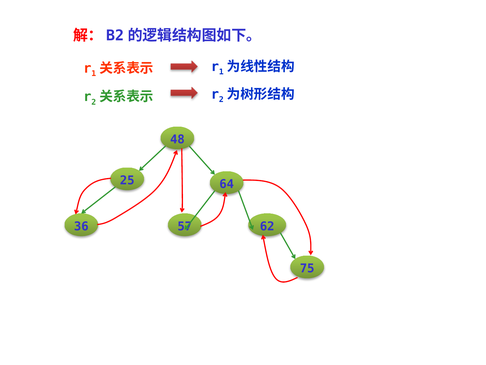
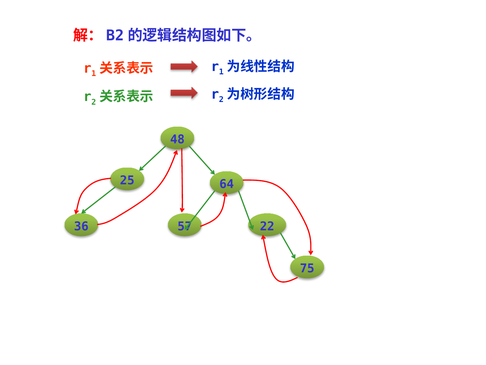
62: 62 -> 22 (267, 226)
